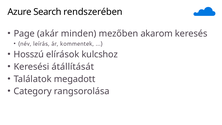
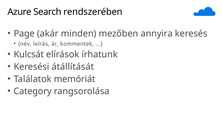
akarom: akarom -> annyira (157, 34)
Hosszú: Hosszú -> Kulcsát (29, 54)
kulcshoz: kulcshoz -> írhatunk (100, 54)
megadott: megadott -> memóriát (75, 79)
